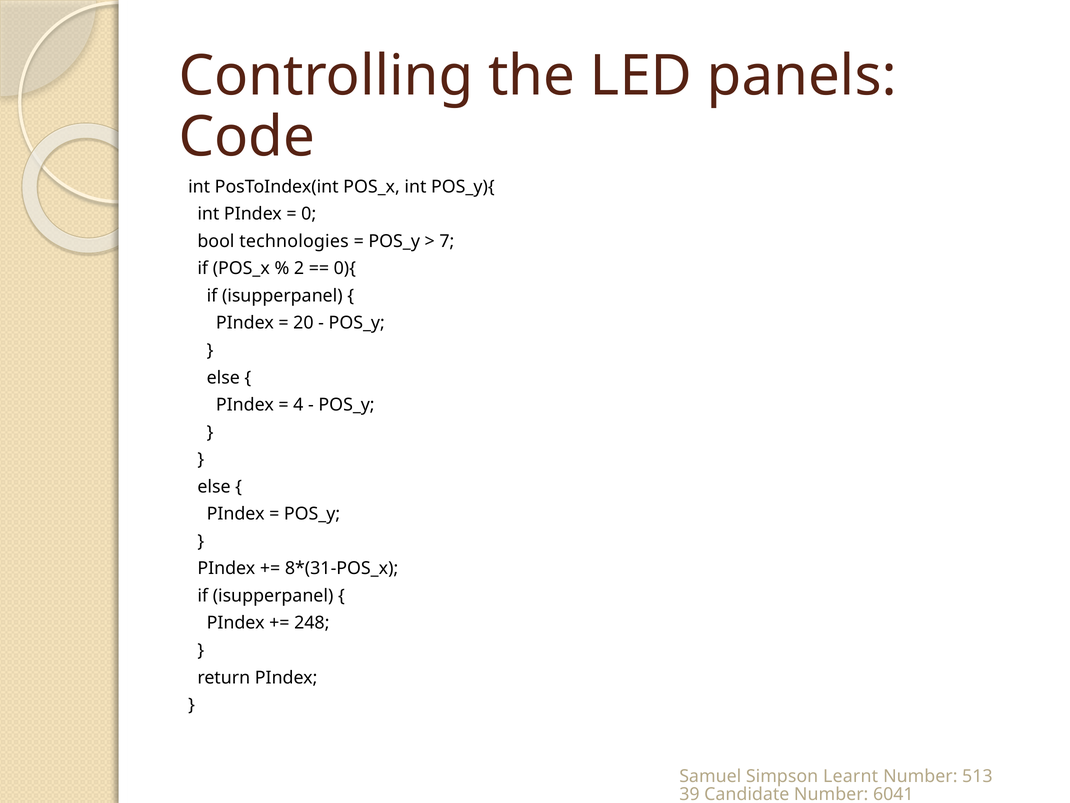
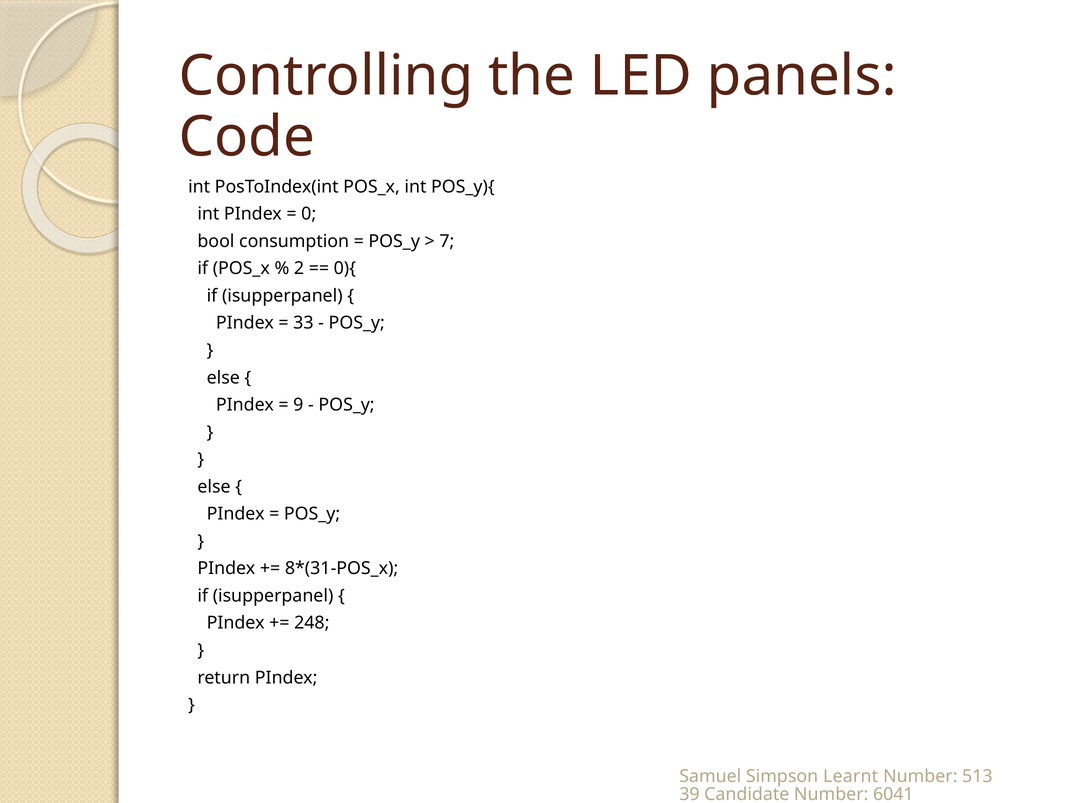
technologies: technologies -> consumption (294, 241)
20: 20 -> 33 (303, 323)
4: 4 -> 9 (298, 405)
